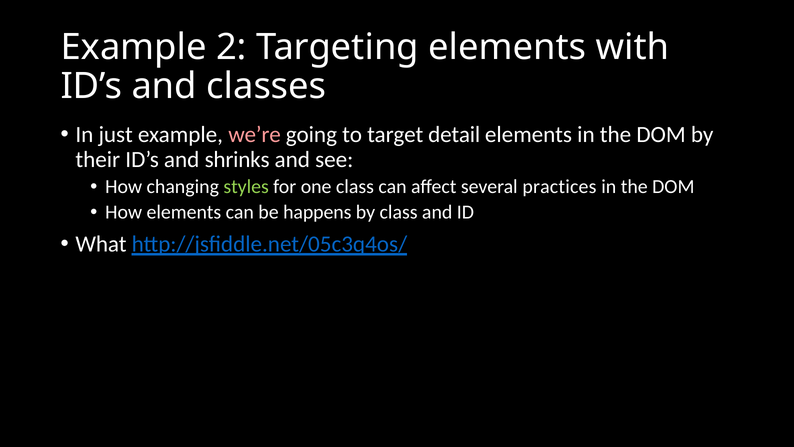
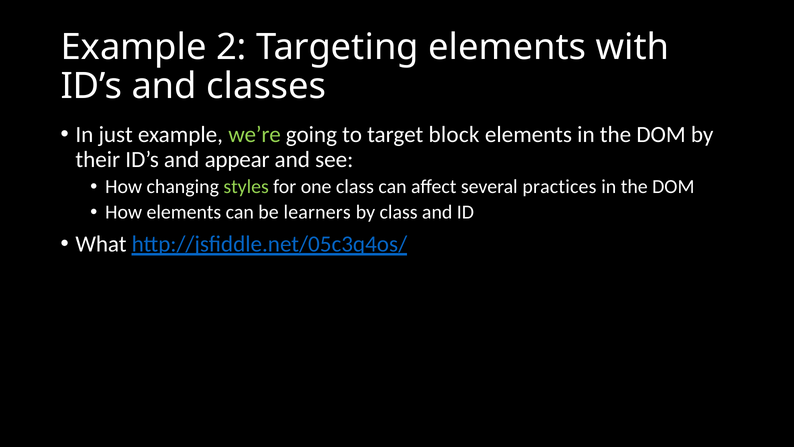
we’re colour: pink -> light green (255, 134)
detail: detail -> block (454, 134)
shrinks: shrinks -> appear (237, 159)
happens: happens -> learners (317, 212)
